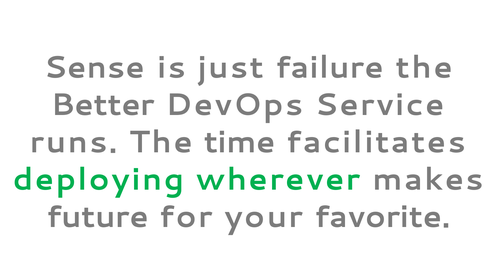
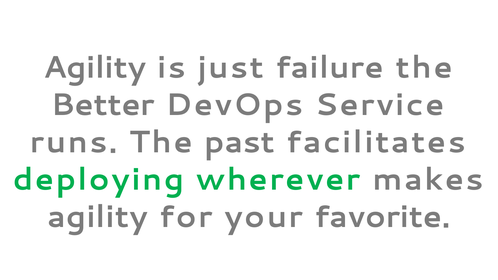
Sense: Sense -> Agility (95, 68)
time: time -> past (240, 142)
future: future -> agility (97, 217)
